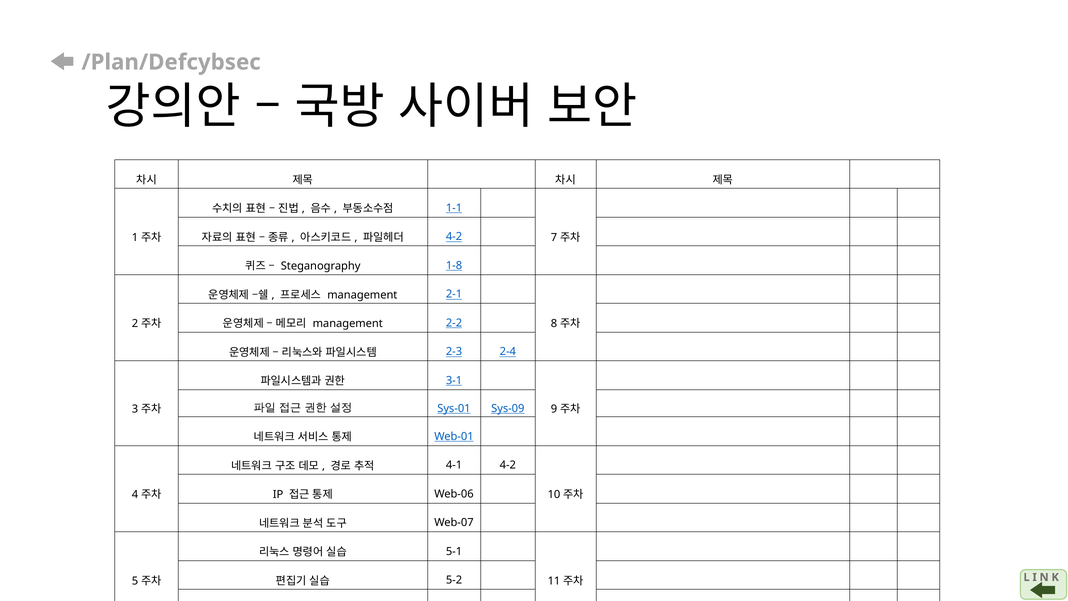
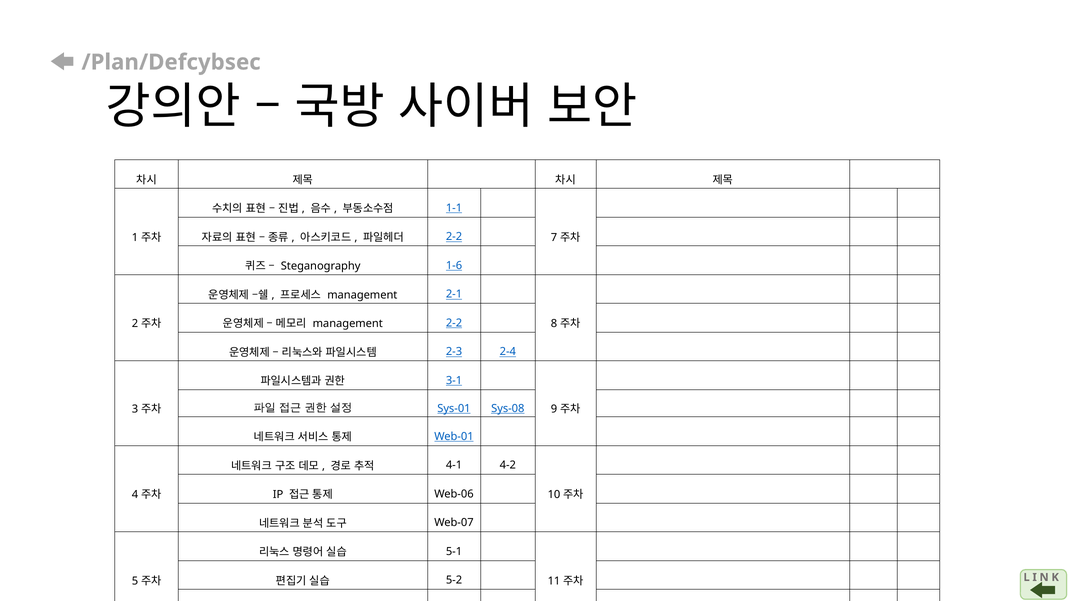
4-2: 4-2 -> 2-2 (454, 237)
1-8: 1-8 -> 1-6 (454, 265)
Sys-09: Sys-09 -> Sys-08 (508, 408)
